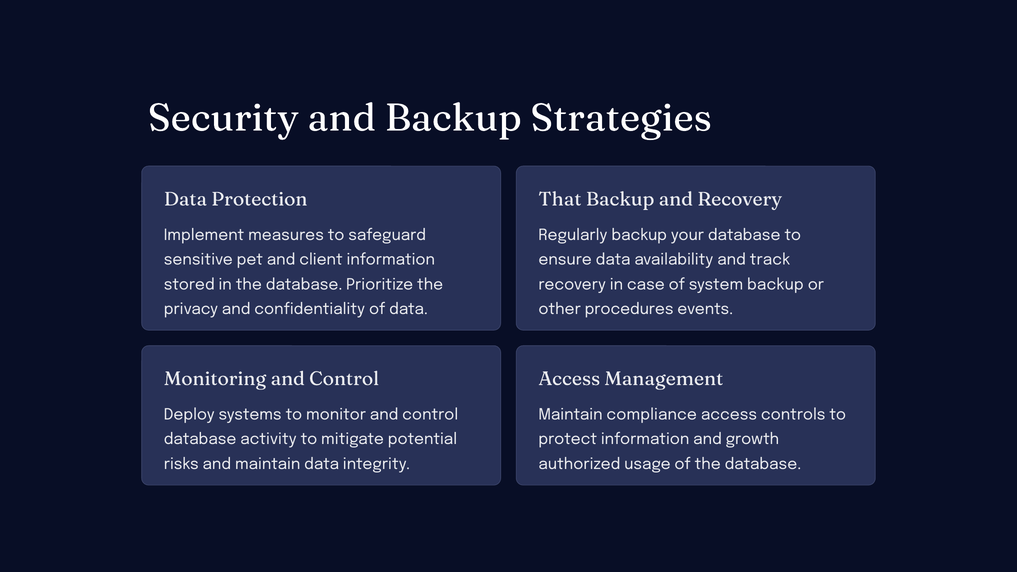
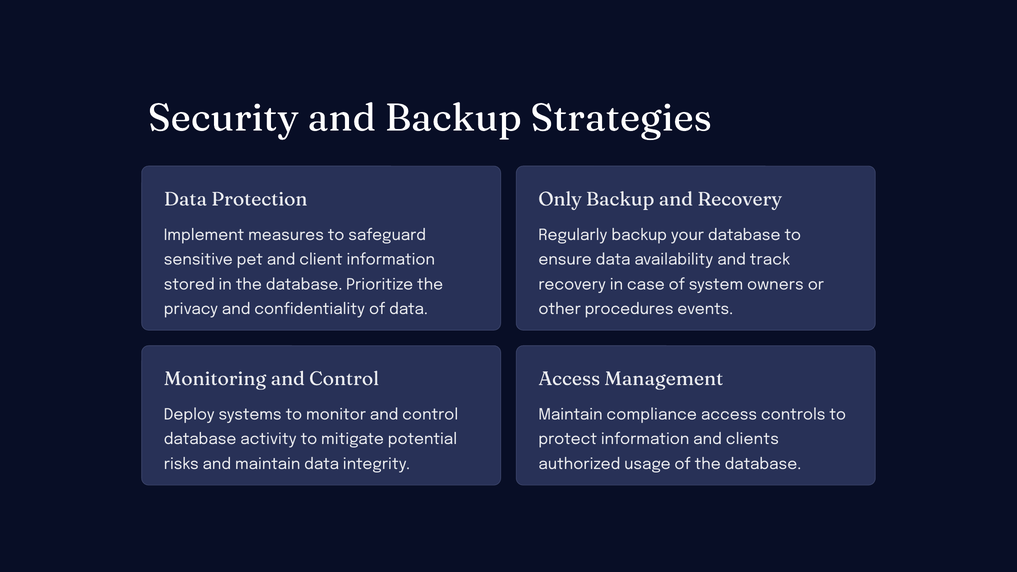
That: That -> Only (560, 199)
system backup: backup -> owners (775, 285)
growth: growth -> clients (752, 439)
